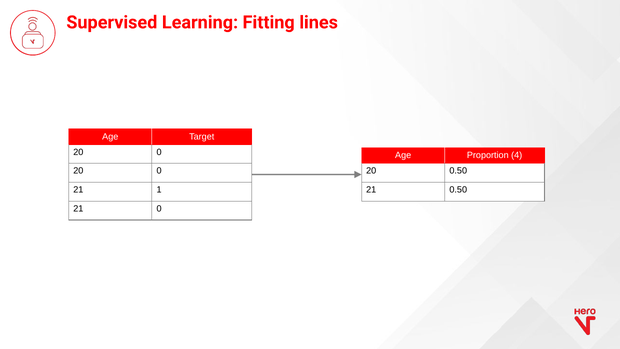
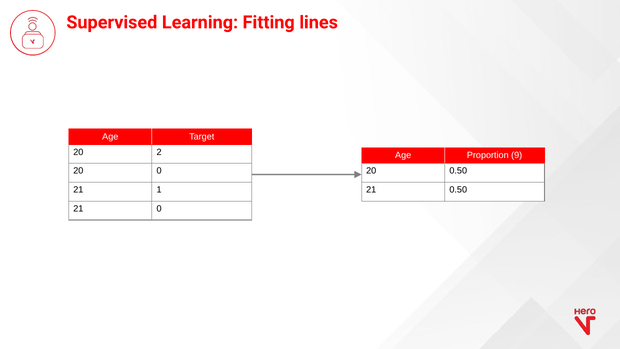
0: 0 -> 2 (159, 152)
4: 4 -> 9 (517, 155)
